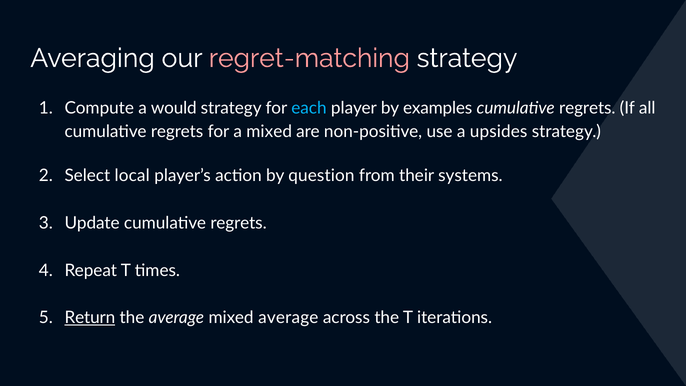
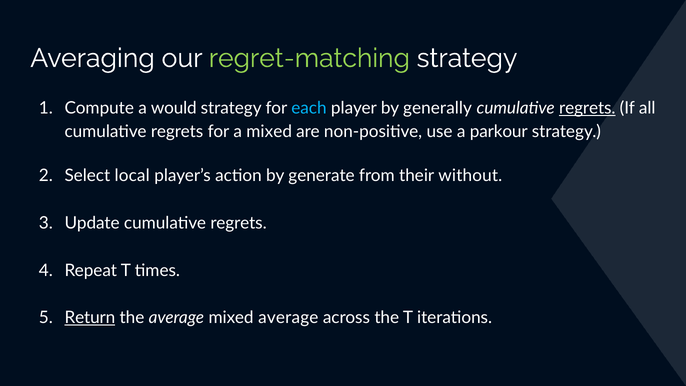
regret-matching colour: pink -> light green (309, 58)
examples: examples -> generally (438, 108)
regrets underline: none -> present (587, 108)
upsides: upsides -> parkour (499, 132)
question: question -> generate (322, 176)
systems: systems -> without (470, 176)
